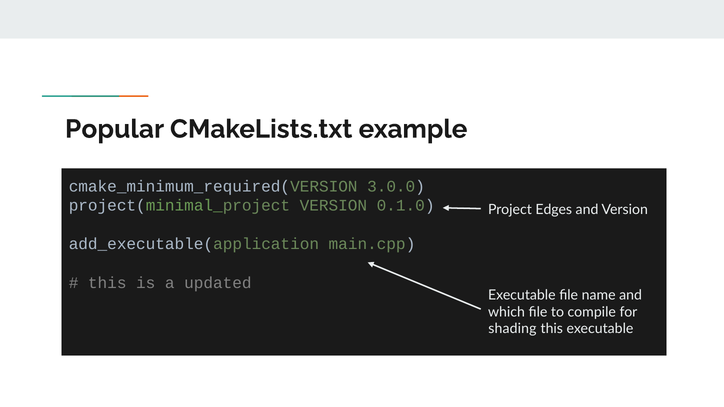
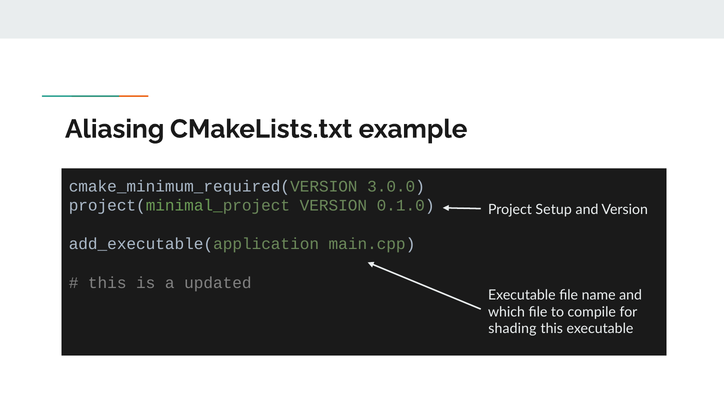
Popular: Popular -> Aliasing (115, 129)
Edges: Edges -> Setup (554, 210)
